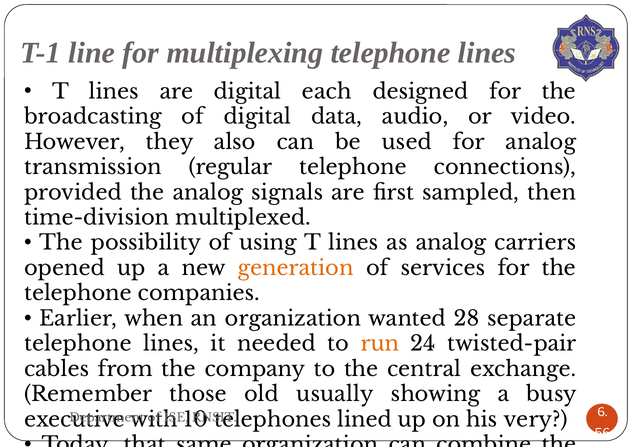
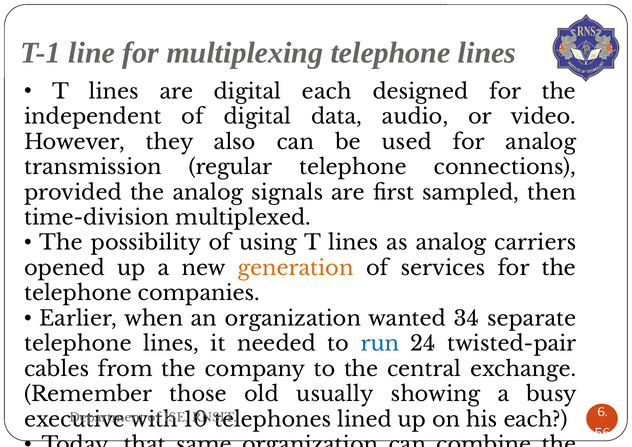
broadcasting: broadcasting -> independent (93, 117)
28: 28 -> 34 (467, 319)
run colour: orange -> blue (380, 344)
his very: very -> each (536, 420)
